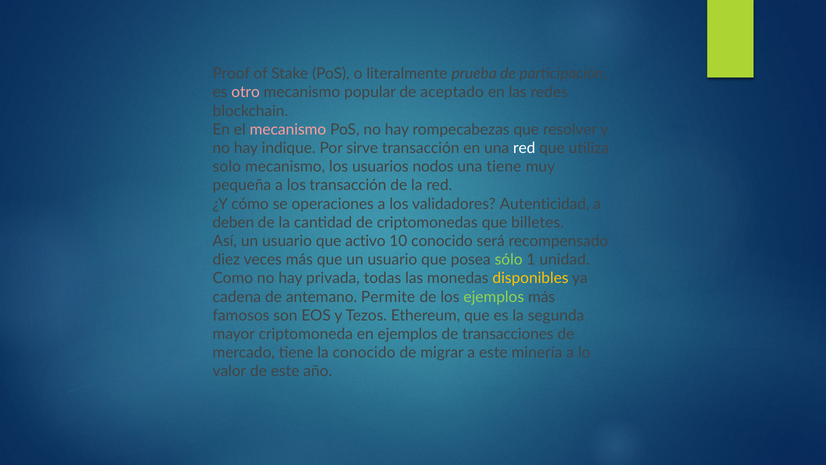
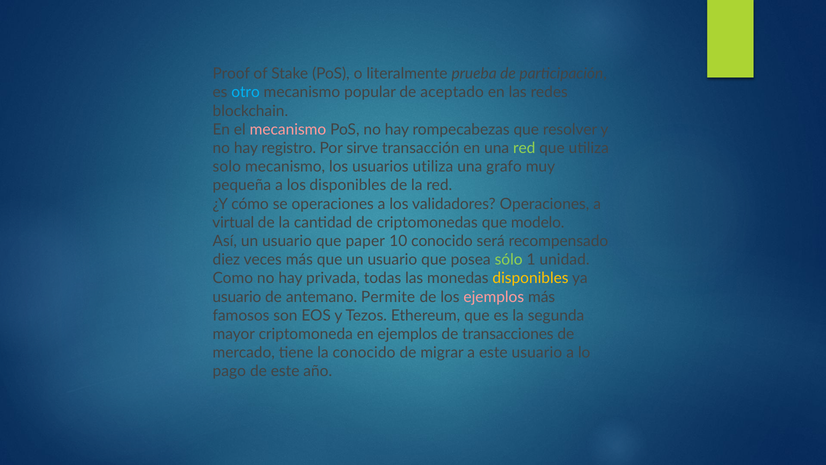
otro colour: pink -> light blue (246, 92)
indique: indique -> registro (289, 148)
red colour: white -> light green (524, 148)
usuarios nodos: nodos -> utiliza (433, 167)
una tiene: tiene -> grafo (504, 167)
los transacción: transacción -> disponibles (348, 185)
validadores Autenticidad: Autenticidad -> Operaciones (545, 204)
deben: deben -> virtual (233, 222)
billetes: billetes -> modelo (538, 222)
activo: activo -> paper (365, 241)
cadena: cadena -> usuario (237, 297)
ejemplos colour: light green -> pink (494, 297)
este minería: minería -> usuario (537, 352)
valor: valor -> pago (229, 371)
